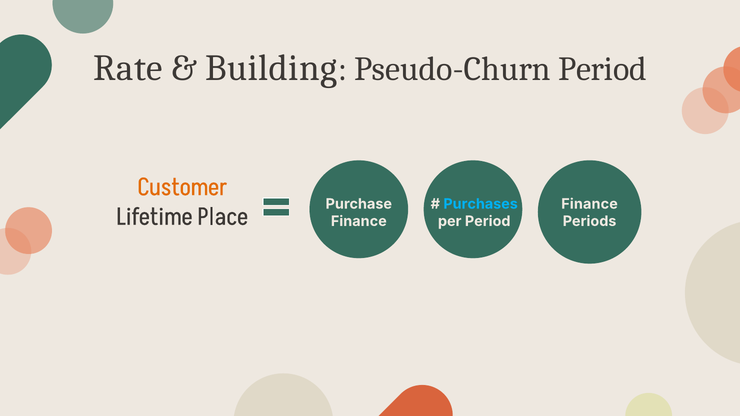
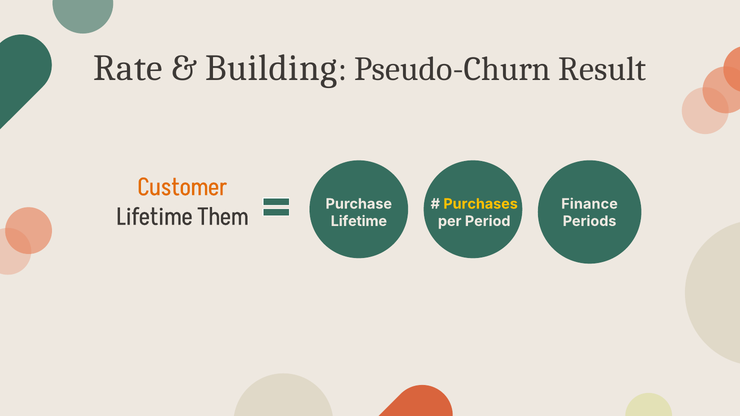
Pseudo-Churn Period: Period -> Result (602, 69)
Purchases colour: light blue -> yellow (481, 204)
Place: Place -> Them (223, 217)
Finance: Finance -> Lifetime (359, 221)
